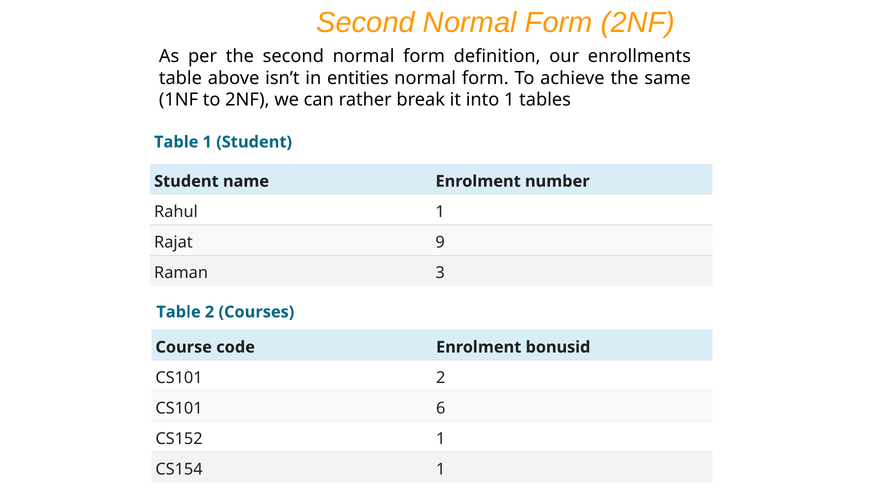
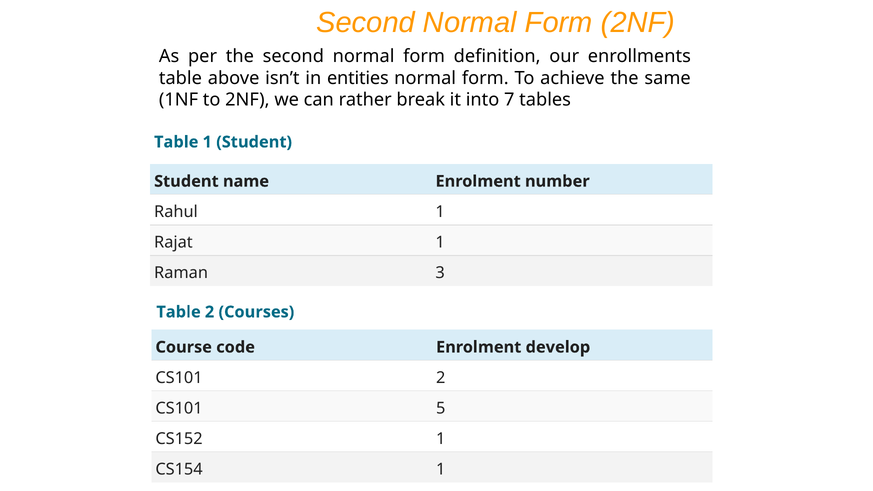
into 1: 1 -> 7 (509, 100)
Rajat 9: 9 -> 1 (440, 242)
bonusid: bonusid -> develop (558, 347)
6: 6 -> 5 (441, 408)
